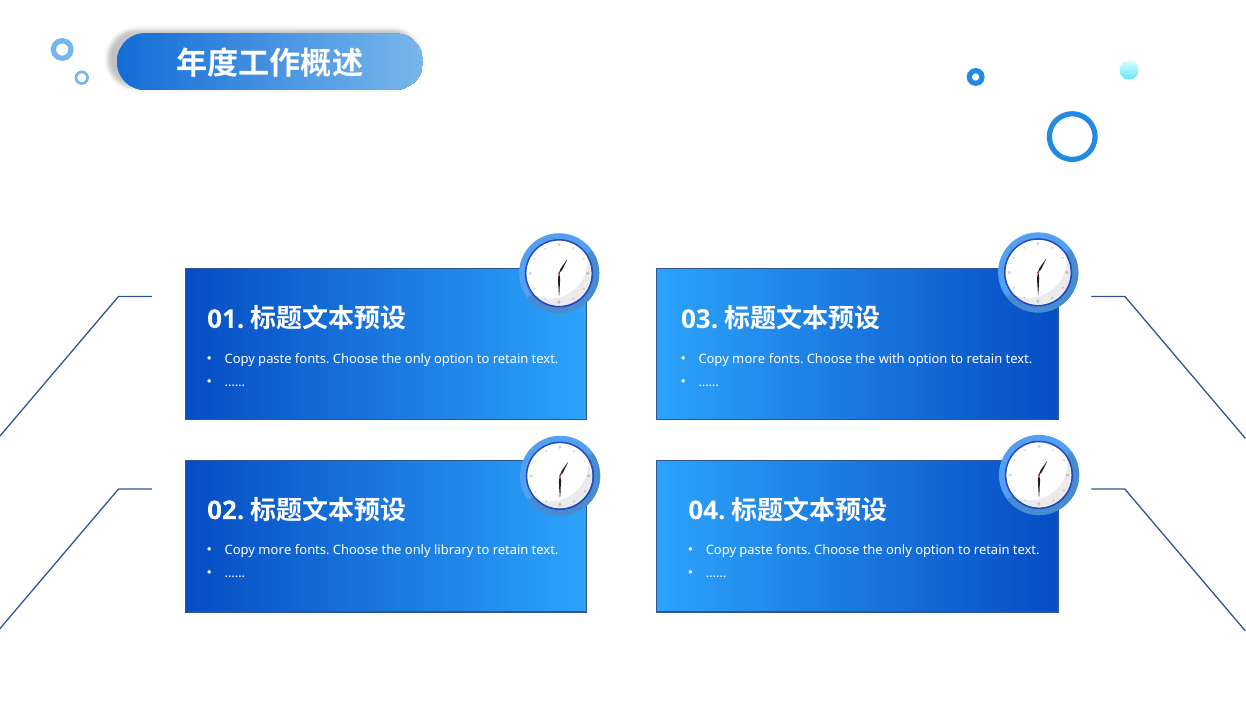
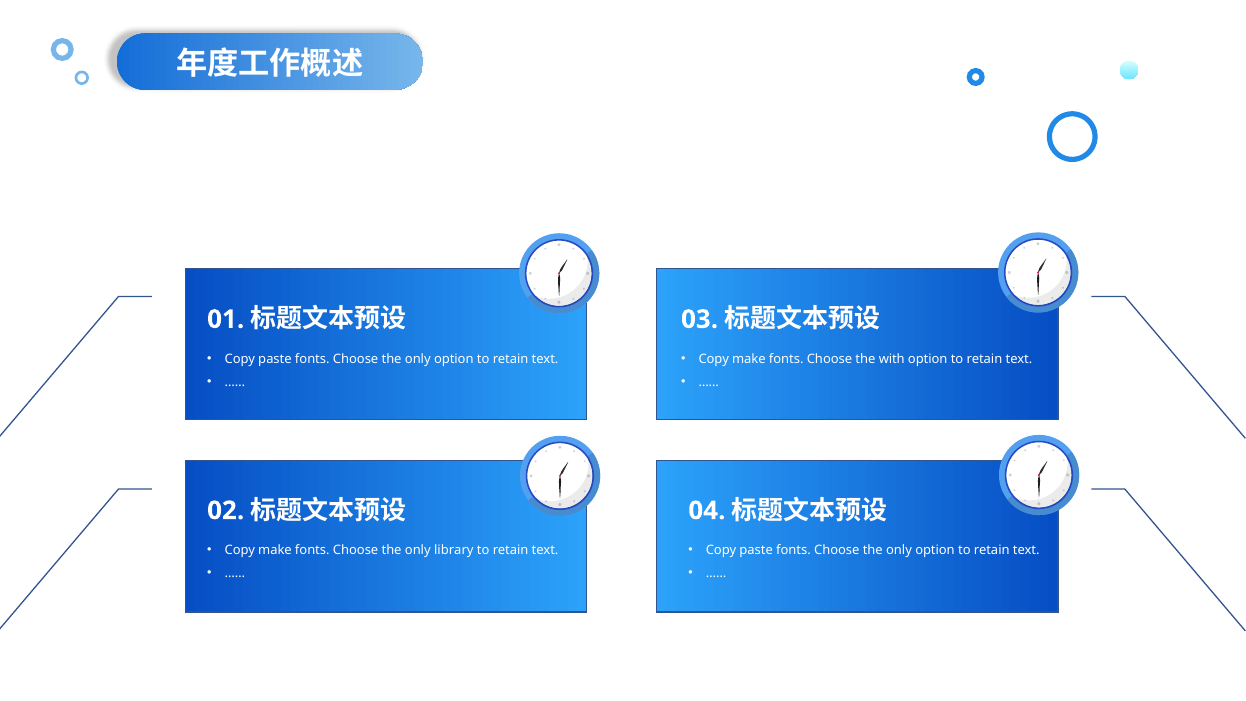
more: more -> make (749, 359)
more: more -> make (275, 550)
